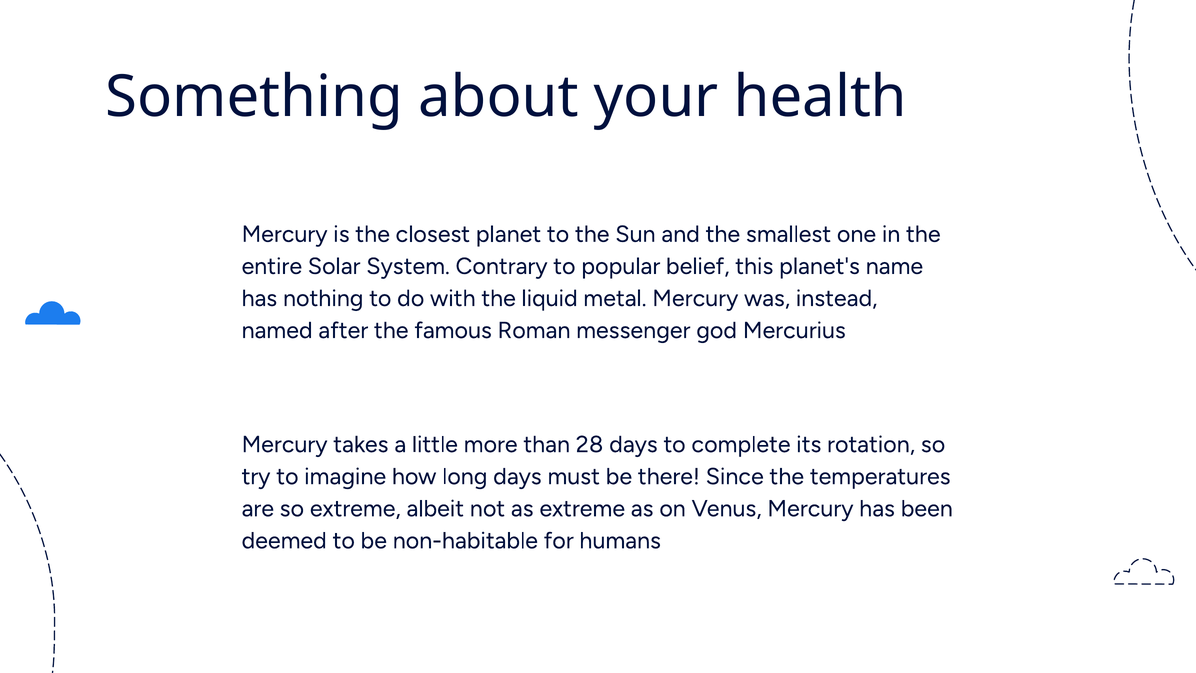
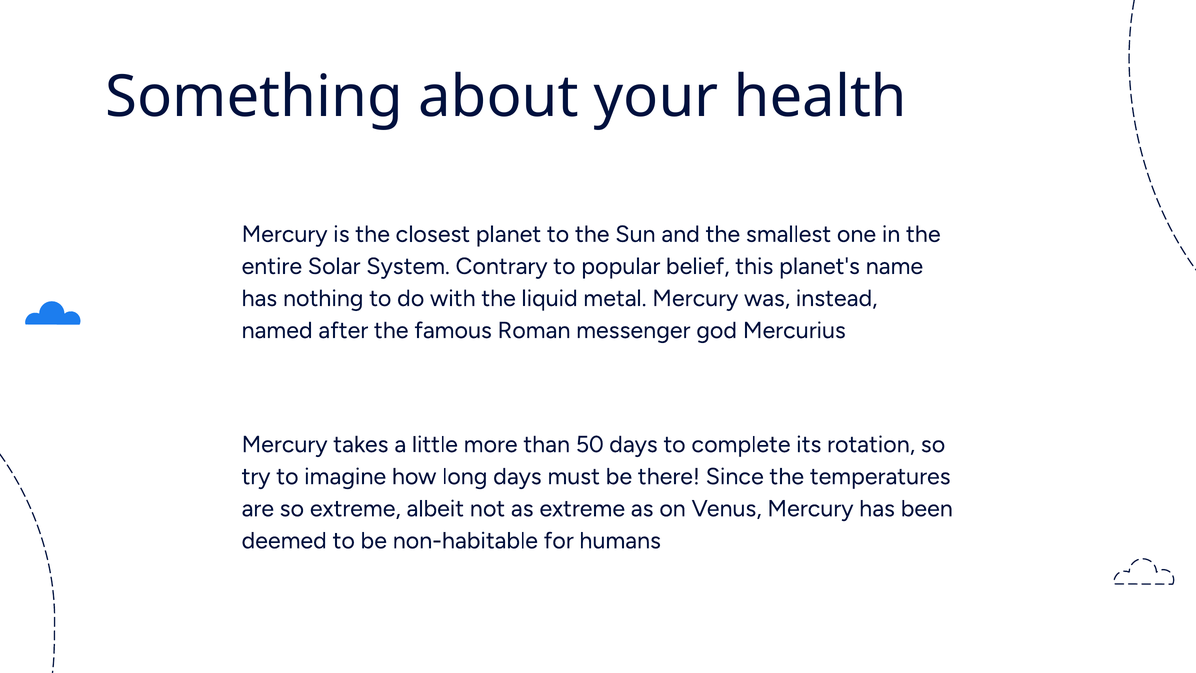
28: 28 -> 50 (590, 444)
